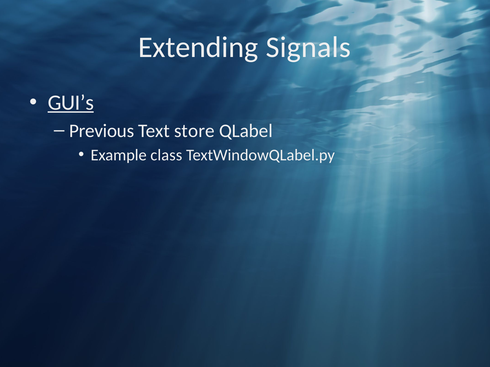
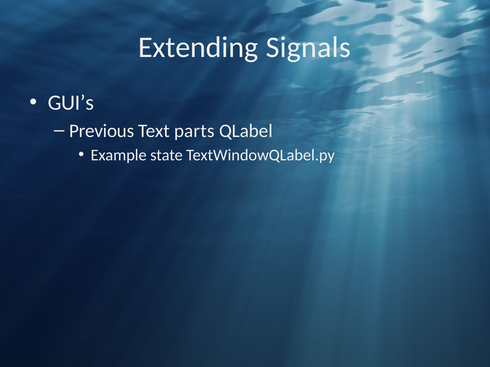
GUI’s underline: present -> none (71, 103)
store: store -> parts (194, 131)
class: class -> state (166, 155)
